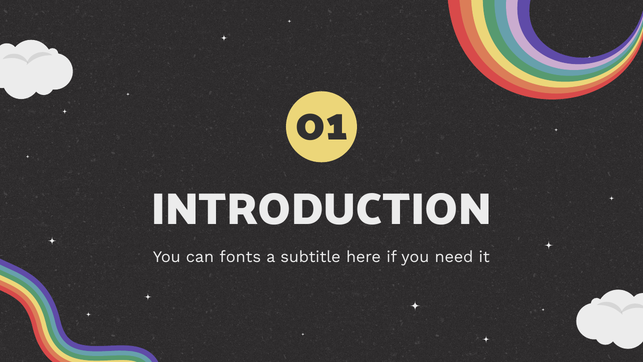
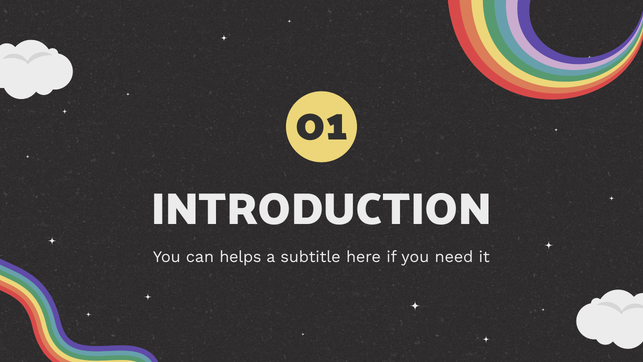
fonts: fonts -> helps (240, 257)
